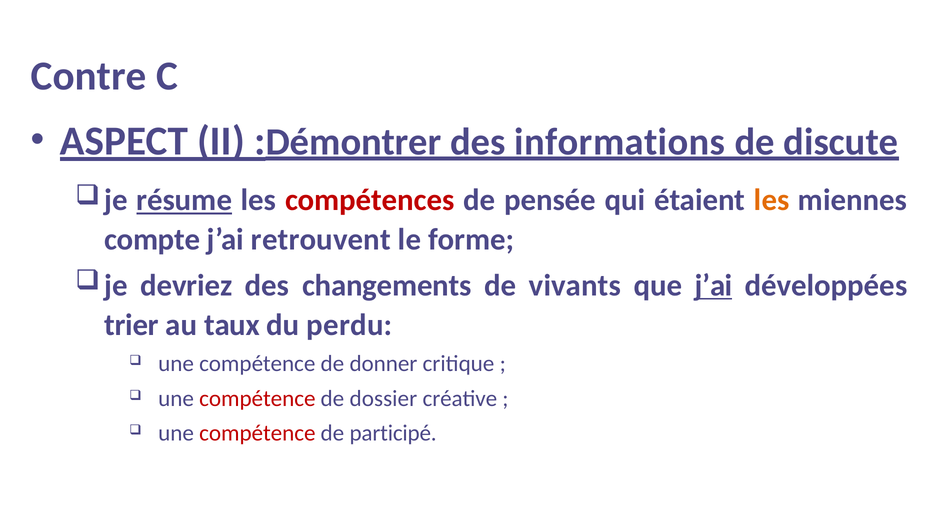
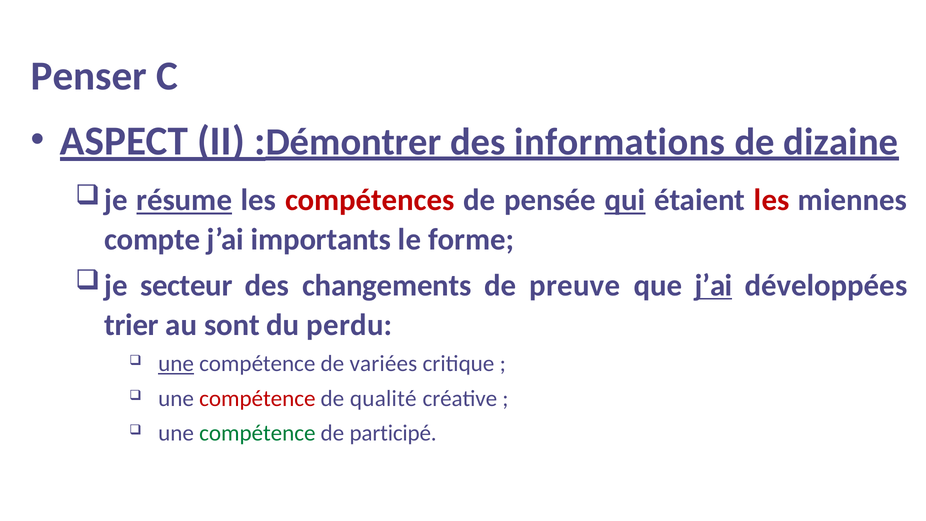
Contre: Contre -> Penser (89, 76)
discute: discute -> dizaine (841, 142)
qui underline: none -> present (625, 200)
les colour: orange -> red (772, 200)
retrouvent: retrouvent -> importants (321, 240)
devriez: devriez -> secteur (186, 285)
vivants: vivants -> preuve (575, 285)
taux: taux -> sont (232, 325)
une underline: none -> present (176, 364)
donner: donner -> variées (383, 364)
dossier: dossier -> qualité (383, 398)
compétence colour: red -> green (257, 433)
